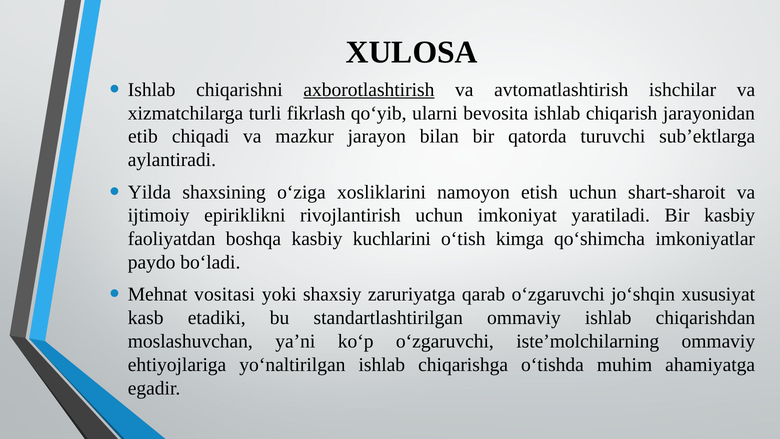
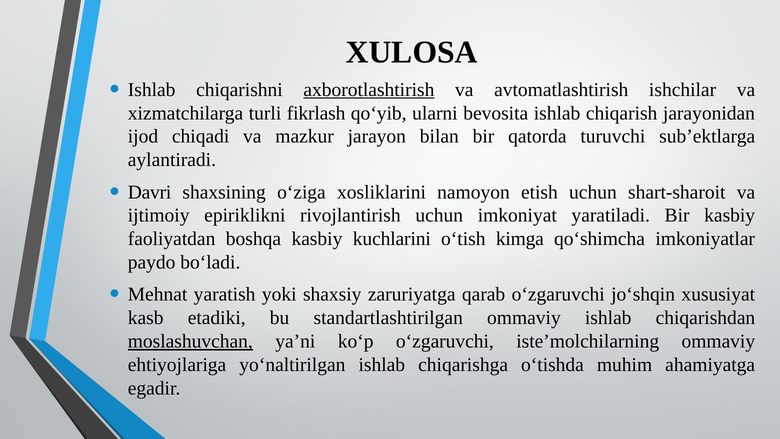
etib: etib -> ijod (143, 136)
Yilda: Yilda -> Davri (150, 192)
vositasi: vositasi -> yaratish (225, 294)
moslashuvchan underline: none -> present (190, 341)
